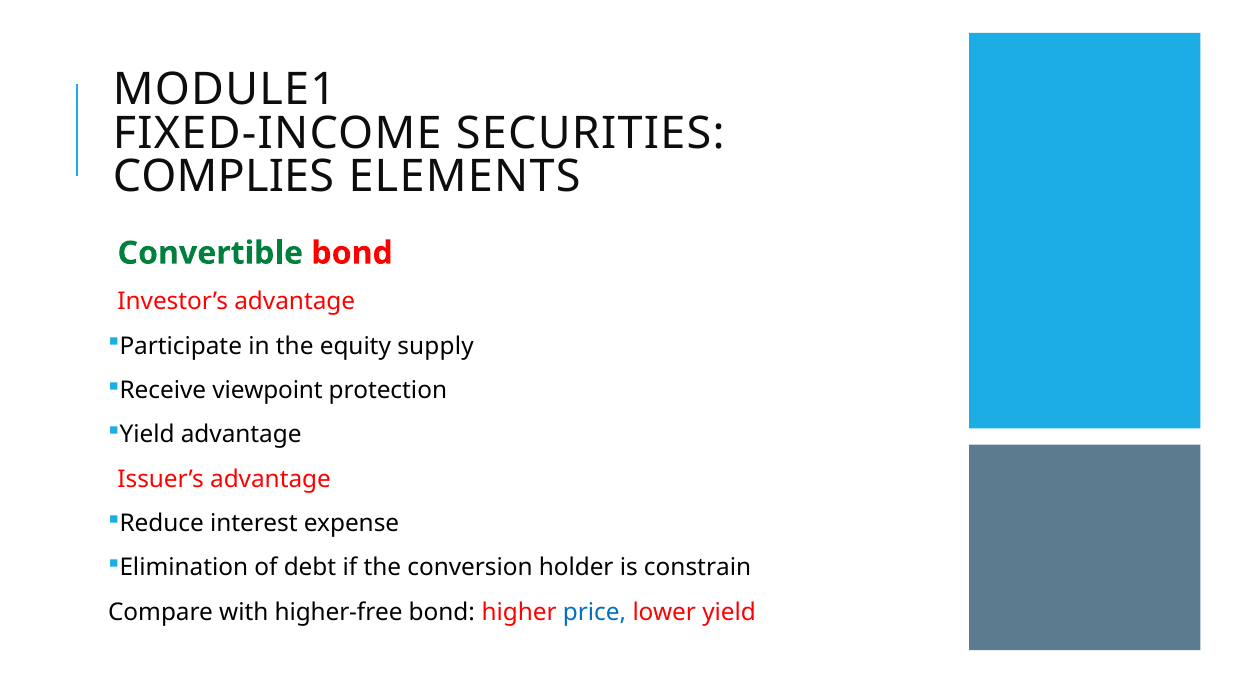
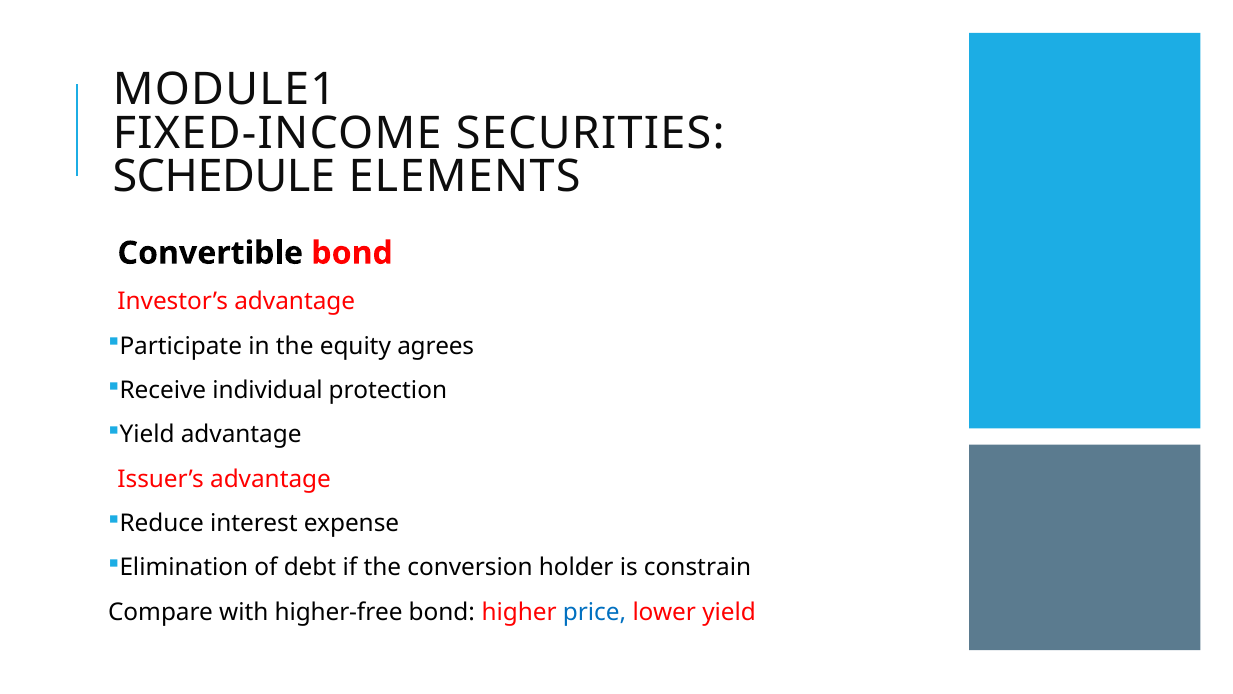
COMPLIES: COMPLIES -> SCHEDULE (224, 176)
Convertible colour: green -> black (210, 253)
supply: supply -> agrees (436, 346)
viewpoint: viewpoint -> individual (268, 390)
